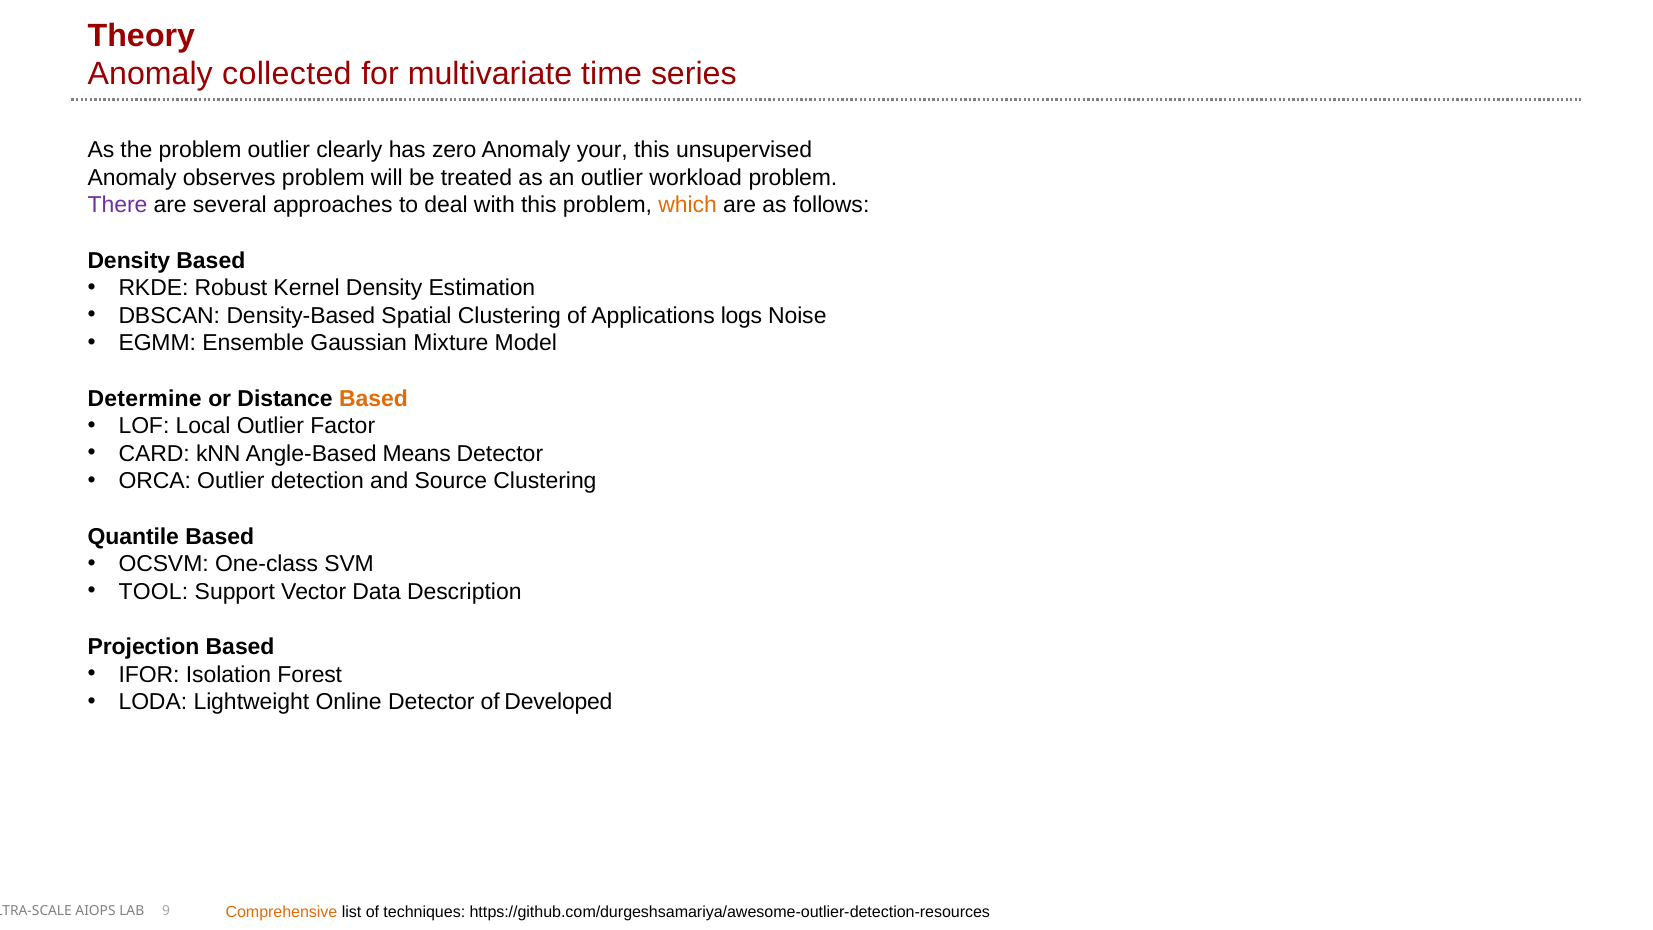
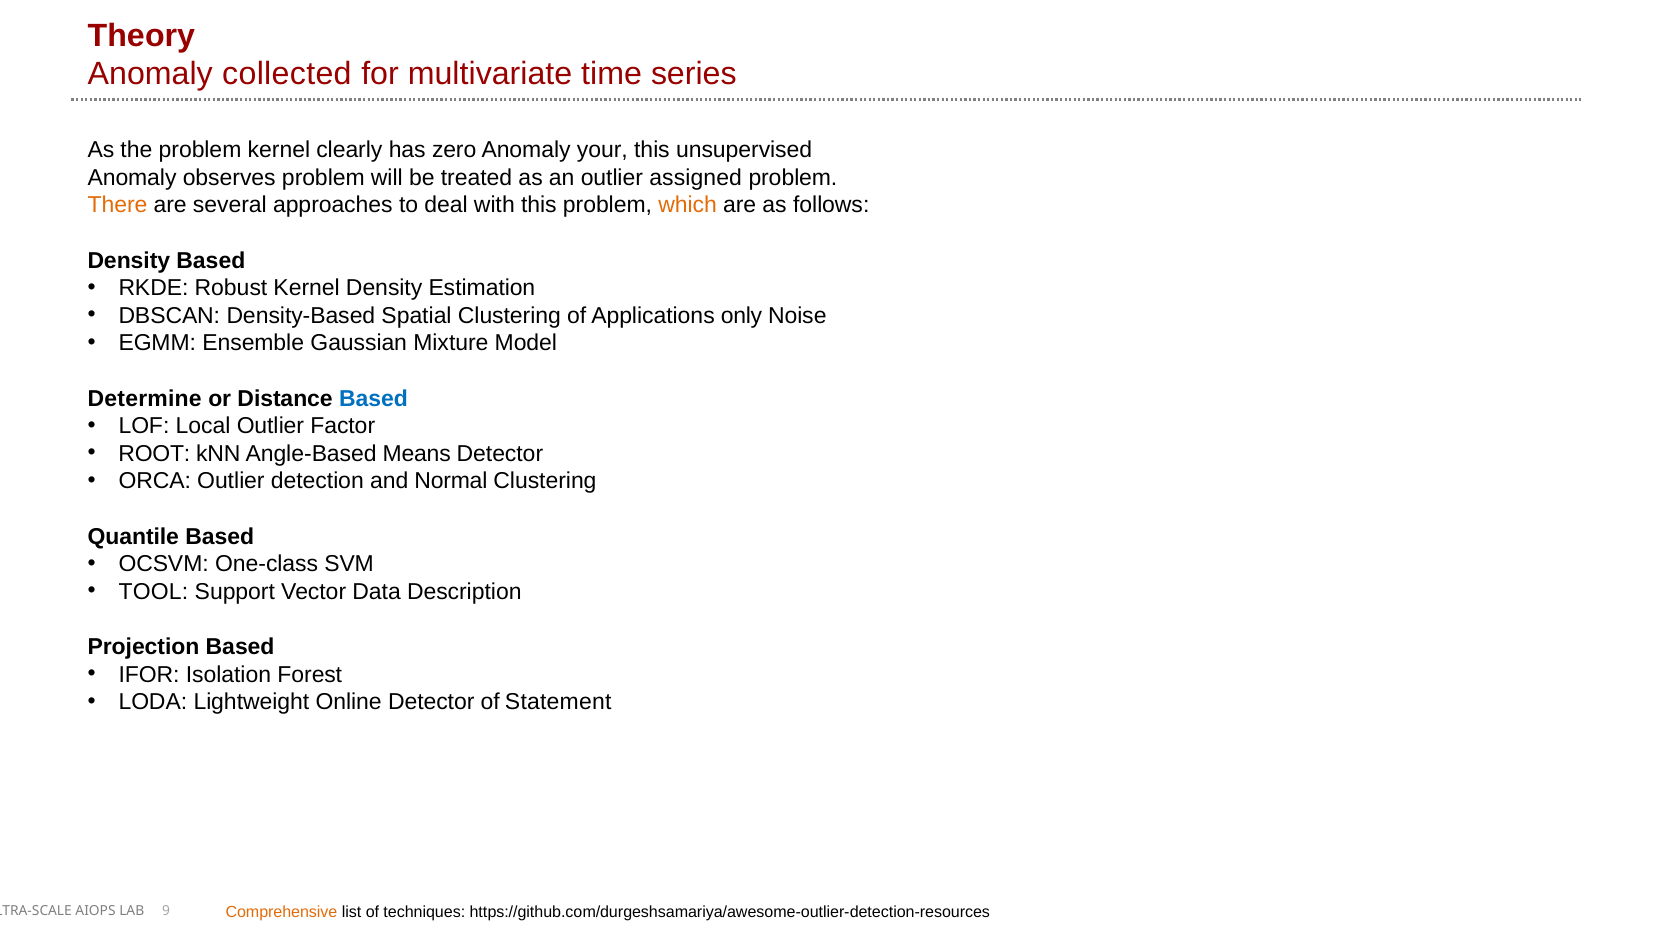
problem outlier: outlier -> kernel (279, 150)
workload: workload -> assigned (696, 178)
There colour: purple -> orange (118, 205)
logs: logs -> only (741, 316)
Based colour: orange -> blue (373, 398)
CARD: CARD -> ROOT (154, 454)
Source: Source -> Normal (451, 481)
Developed: Developed -> Statement (558, 702)
